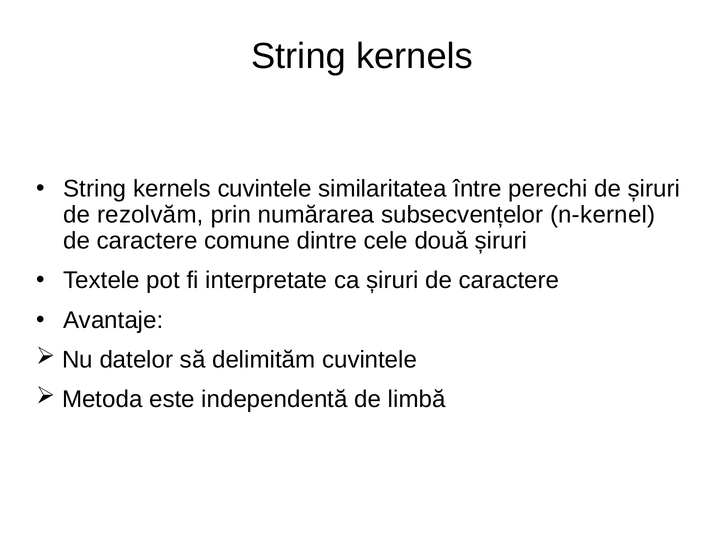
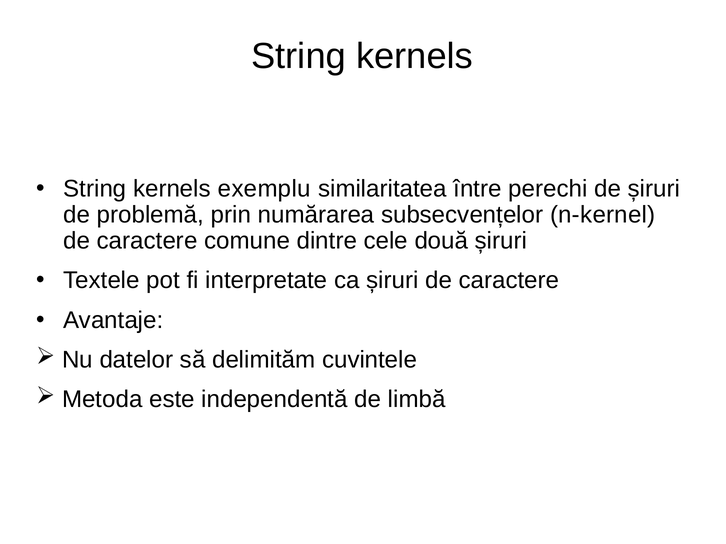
kernels cuvintele: cuvintele -> exemplu (264, 189)
rezolvăm: rezolvăm -> problemă (150, 215)
